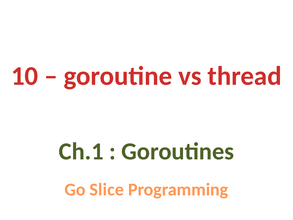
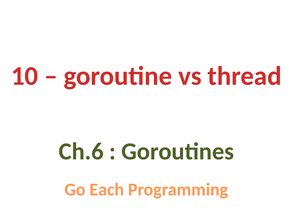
Ch.1: Ch.1 -> Ch.6 (81, 151)
Slice: Slice -> Each (107, 189)
